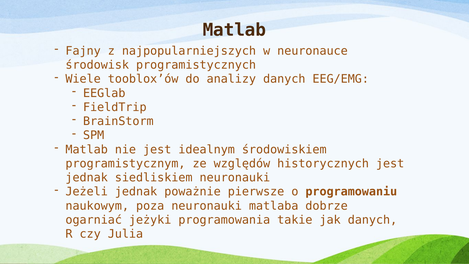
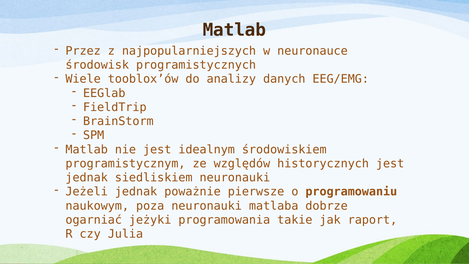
Fajny: Fajny -> Przez (83, 51)
jak danych: danych -> raport (372, 220)
